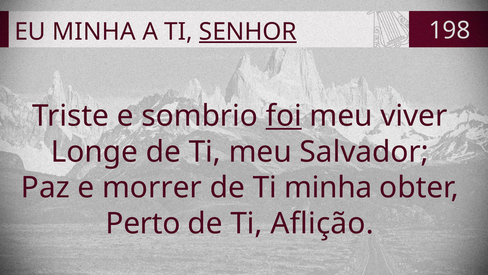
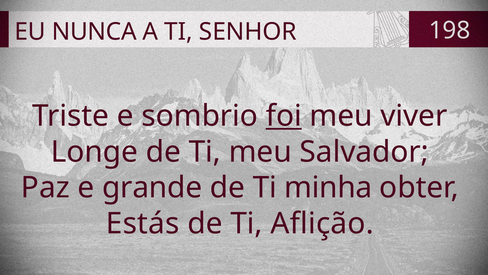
EU MINHA: MINHA -> NUNCA (94, 32)
SENHOR underline: present -> none (248, 32)
morrer: morrer -> grande (152, 187)
Perto: Perto -> Estás (143, 223)
